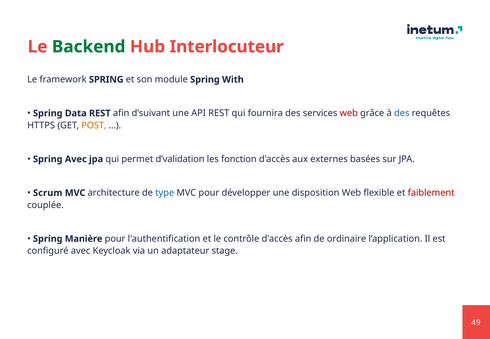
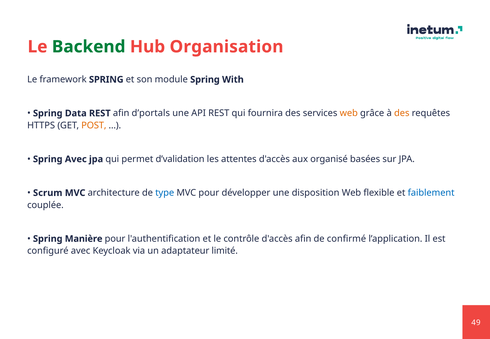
Interlocuteur: Interlocuteur -> Organisation (227, 47)
d’suivant: d’suivant -> d’portals (151, 113)
web colour: red -> orange (349, 113)
des colour: blue -> orange (402, 113)
fonction: fonction -> attentes (239, 159)
externes: externes -> organisé (329, 159)
faiblement colour: red -> blue (431, 193)
ordinaire: ordinaire -> confirmé (347, 239)
stage: stage -> limité (225, 251)
